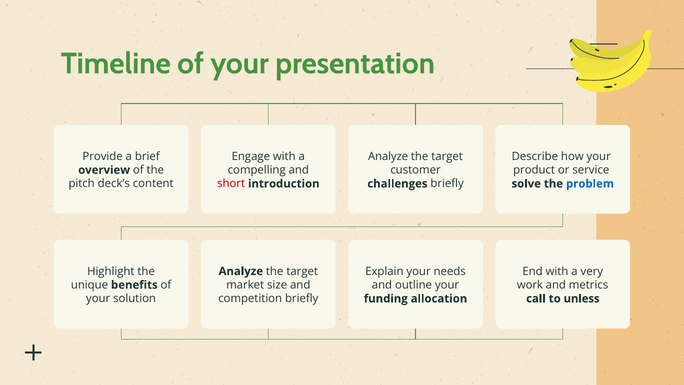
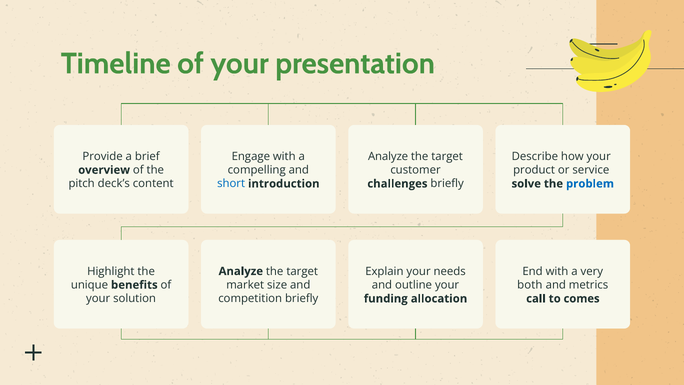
short colour: red -> blue (231, 184)
work: work -> both (530, 285)
unless: unless -> comes (582, 298)
